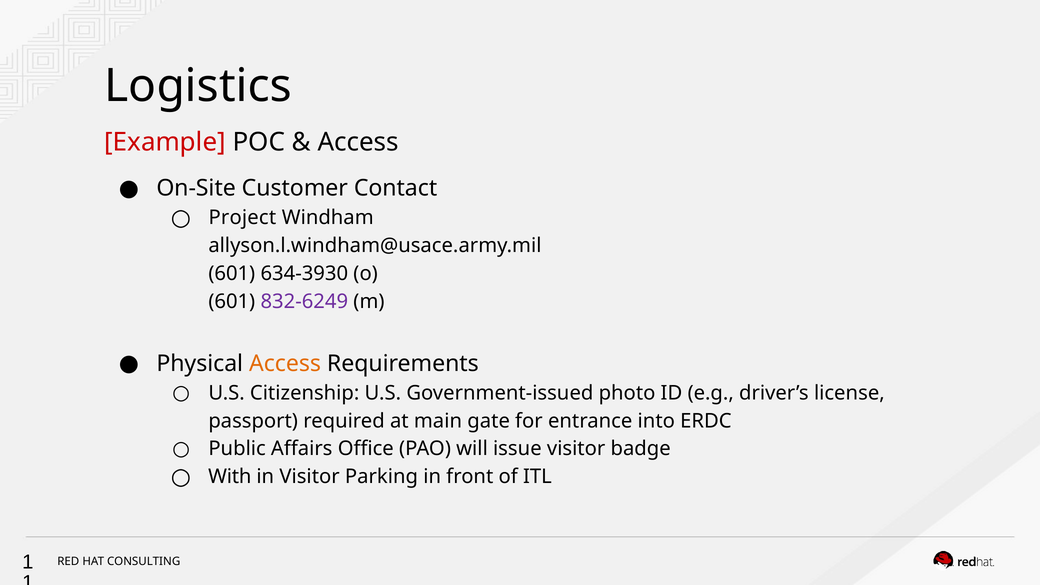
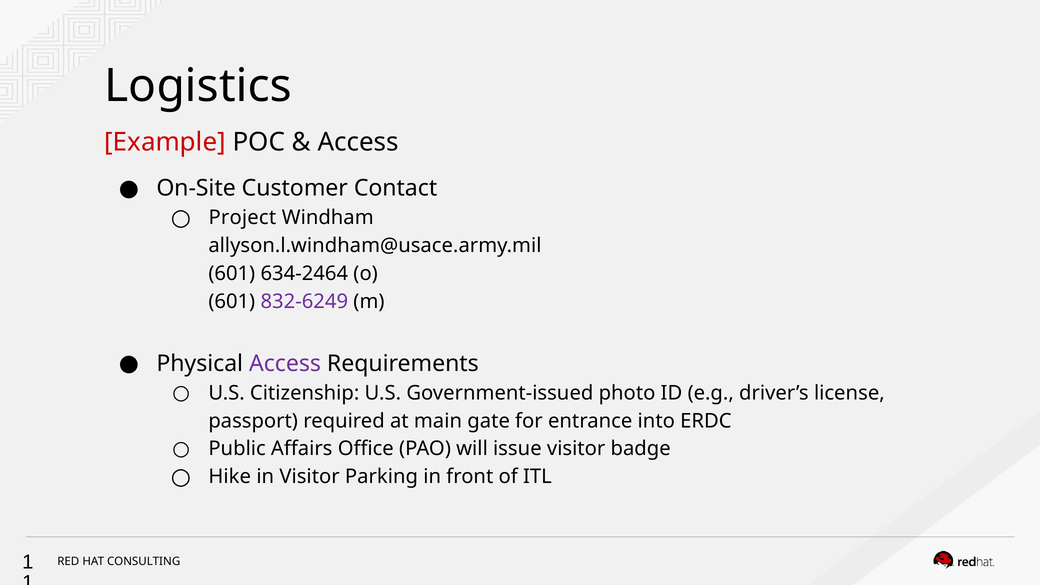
634-3930: 634-3930 -> 634-2464 (304, 274)
Access colour: orange -> purple (285, 364)
With: With -> Hike (230, 477)
